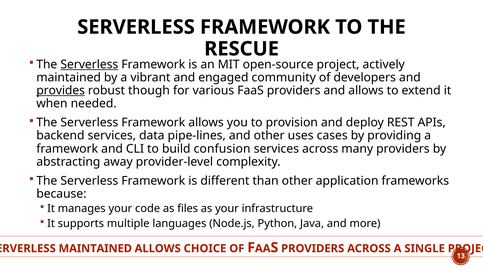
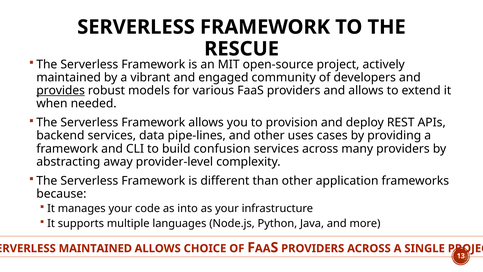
Serverless underline: present -> none (89, 64)
though: though -> models (149, 90)
files: files -> into (188, 208)
